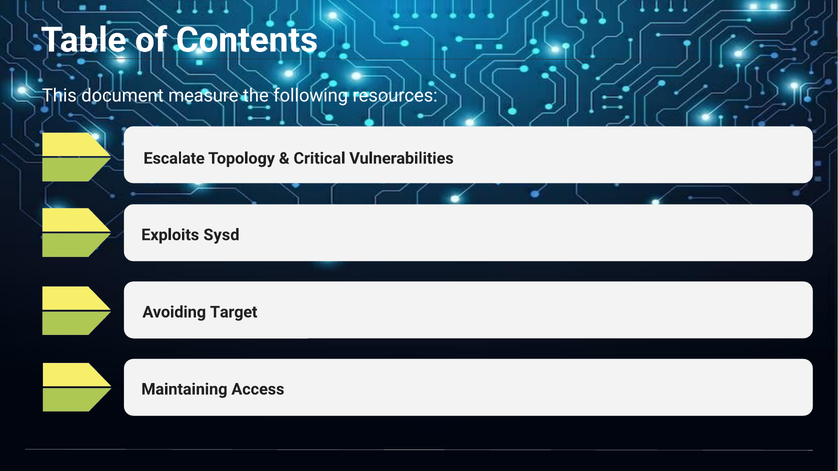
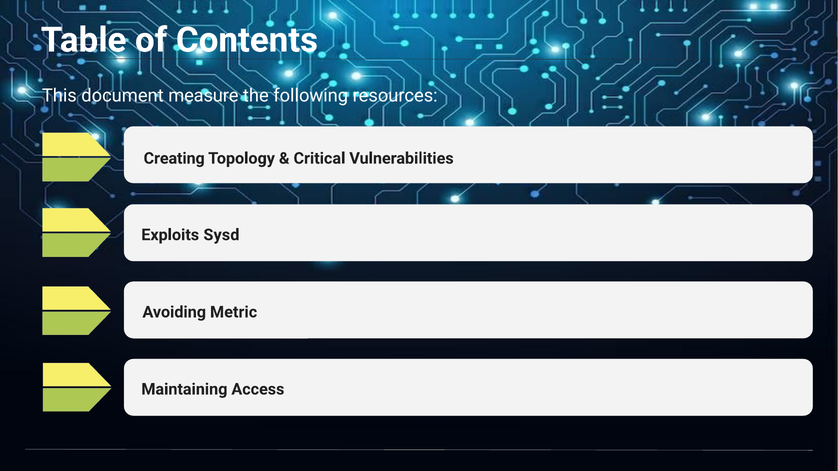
Escalate: Escalate -> Creating (174, 159)
Target: Target -> Metric (234, 312)
